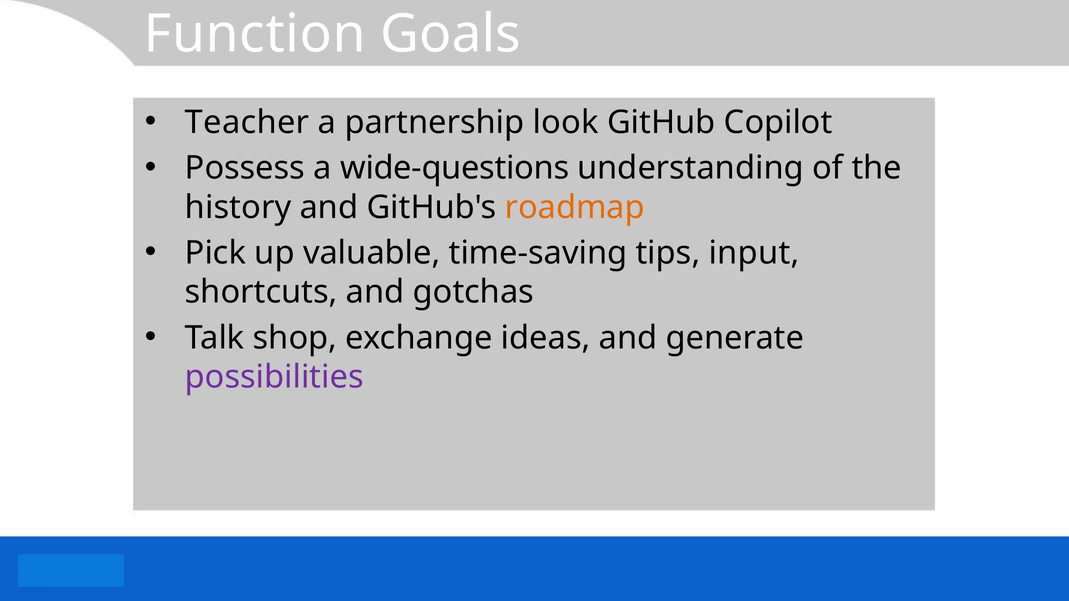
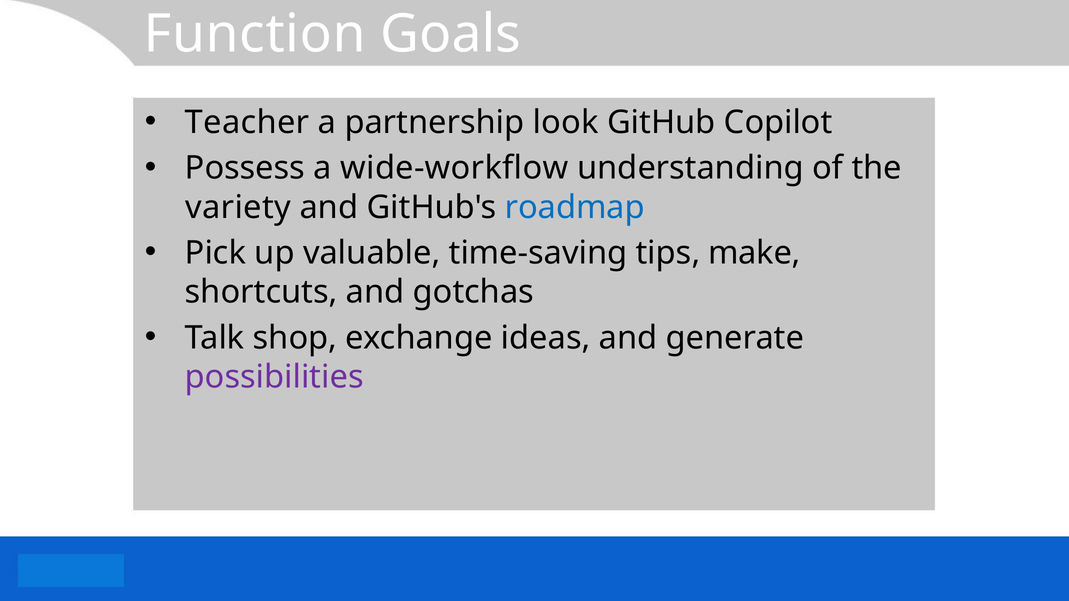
wide-questions: wide-questions -> wide-workflow (454, 168)
history: history -> variety (238, 207)
roadmap colour: orange -> blue (575, 207)
input: input -> make (754, 253)
